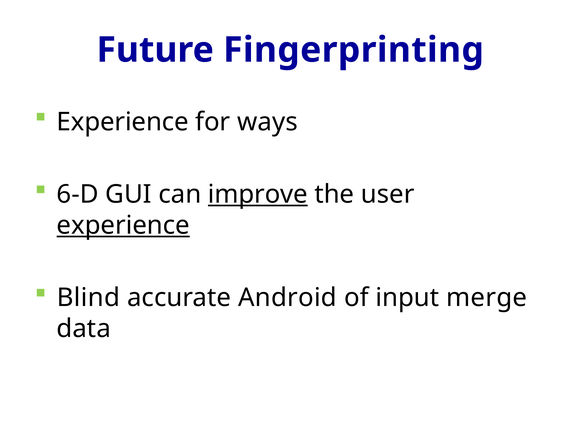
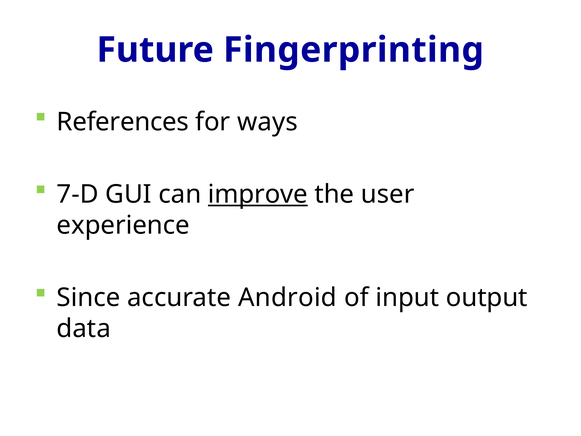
Experience: Experience -> References (123, 122)
6-D: 6-D -> 7-D (78, 194)
experience underline: present -> none (123, 225)
Blind: Blind -> Since (89, 298)
merge: merge -> output (487, 298)
